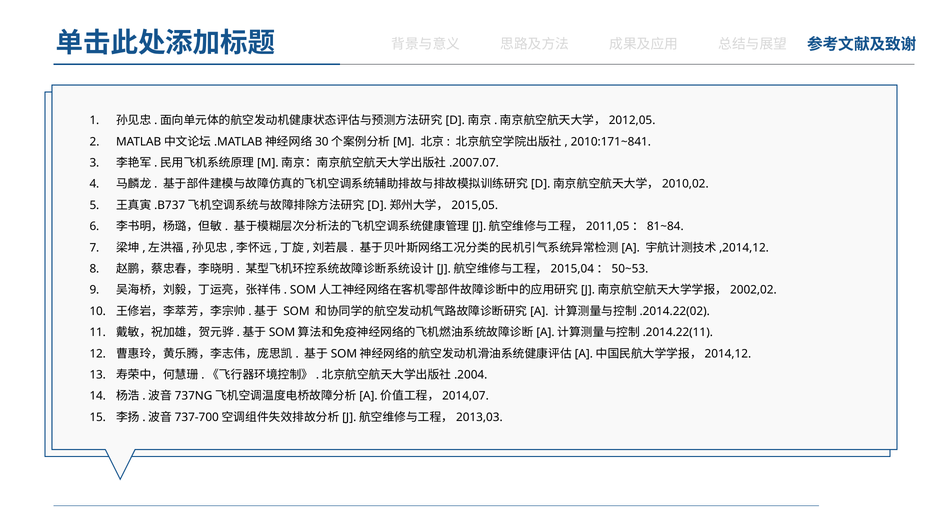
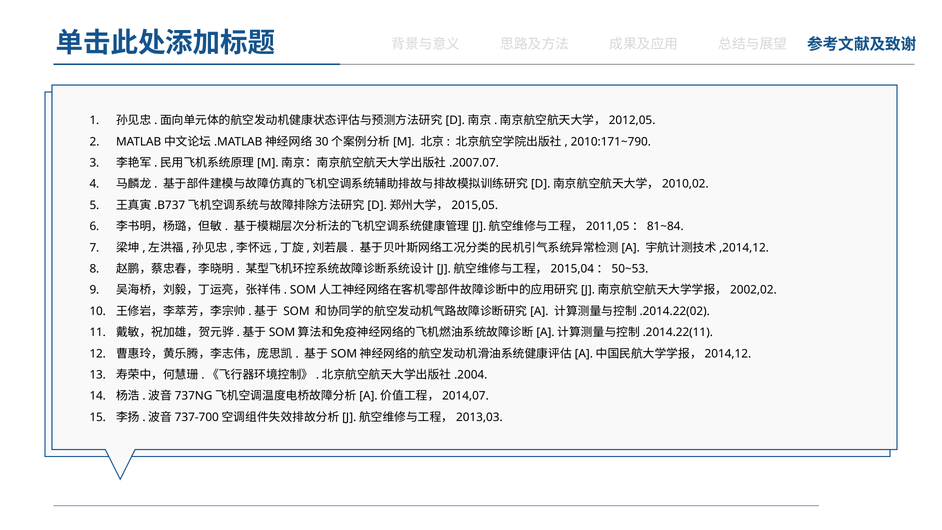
2010:171~841: 2010:171~841 -> 2010:171~790 (611, 142)
